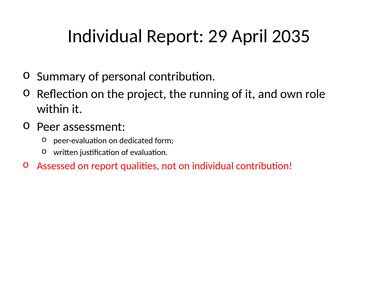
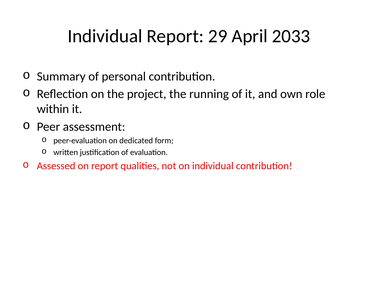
2035: 2035 -> 2033 (291, 36)
